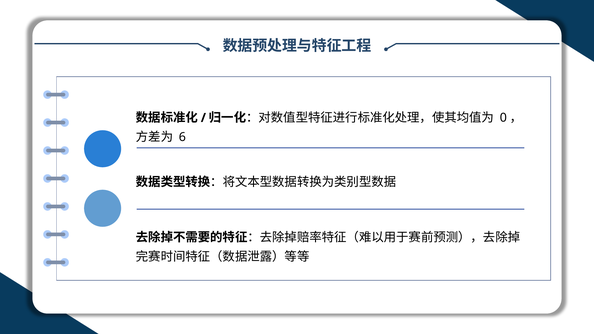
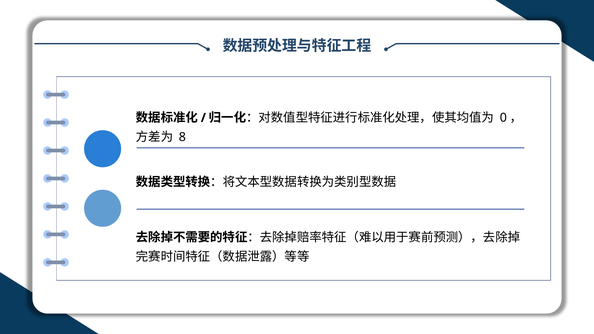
6: 6 -> 8 (182, 137)
